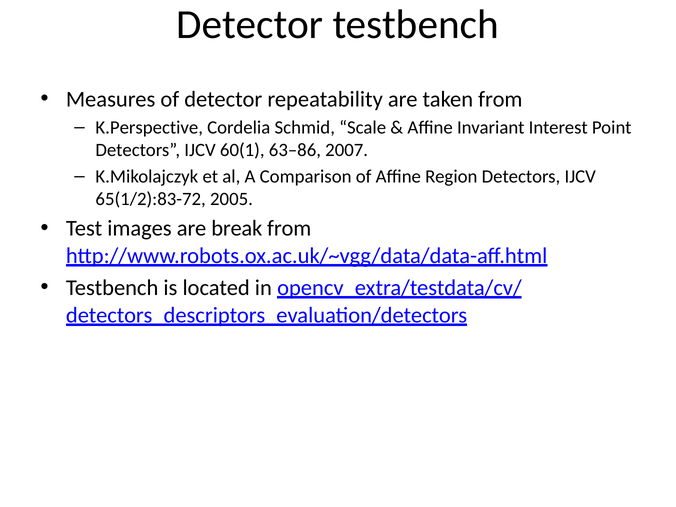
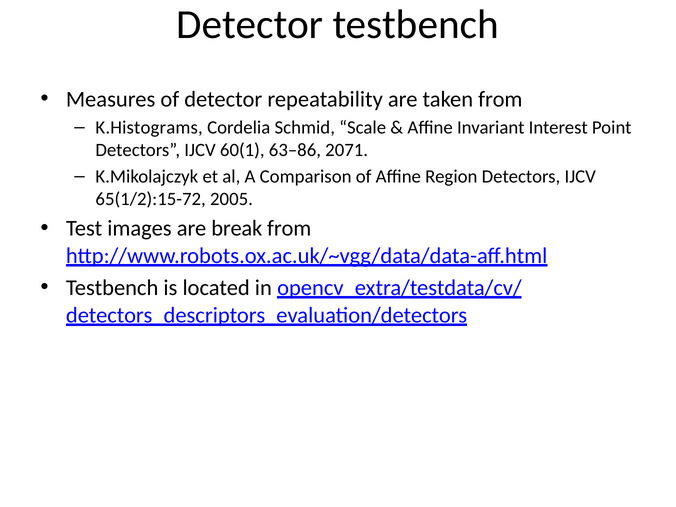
K.Perspective: K.Perspective -> K.Histograms (149, 128)
2007: 2007 -> 2071 (347, 150)
65(1/2):83-72: 65(1/2):83-72 -> 65(1/2):15-72 (151, 199)
